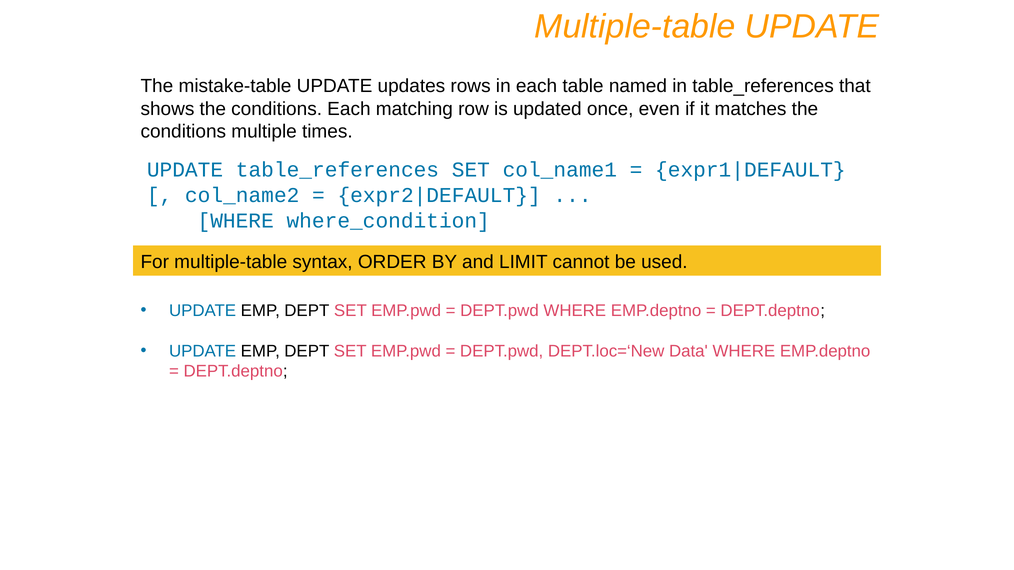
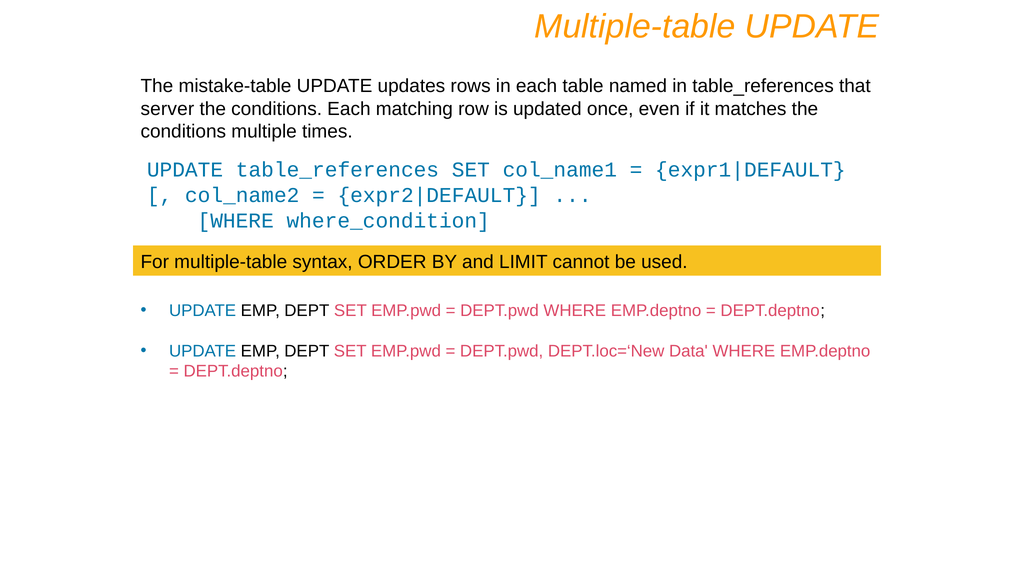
shows: shows -> server (167, 109)
